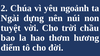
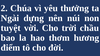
ngoảnh: ngoảnh -> thưởng (75, 8)
